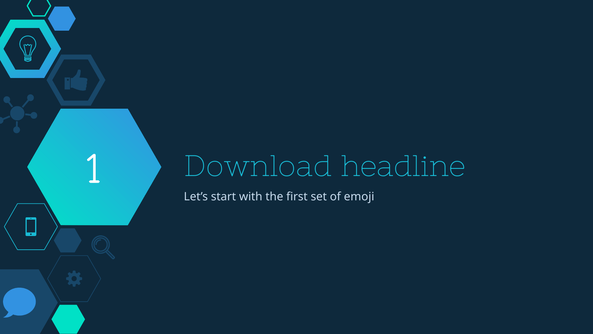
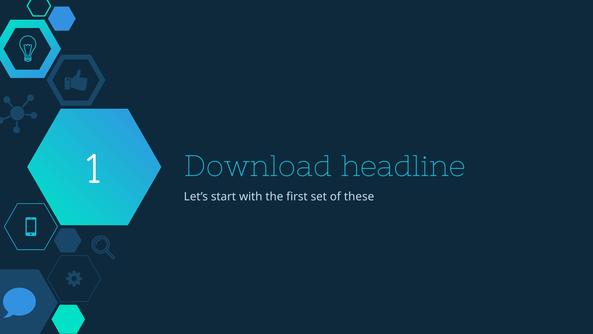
emoji: emoji -> these (359, 197)
